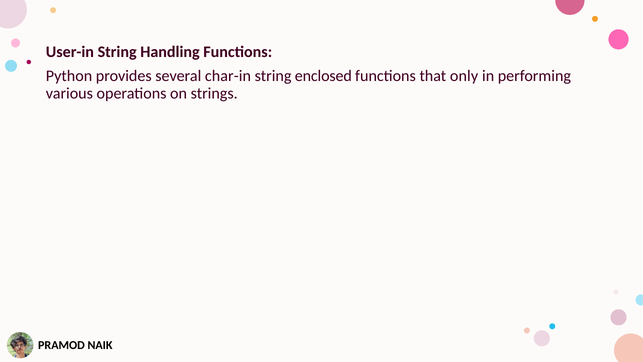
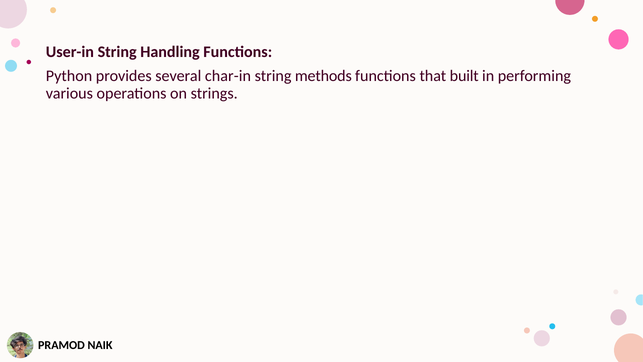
enclosed: enclosed -> methods (323, 76)
only: only -> built (464, 76)
